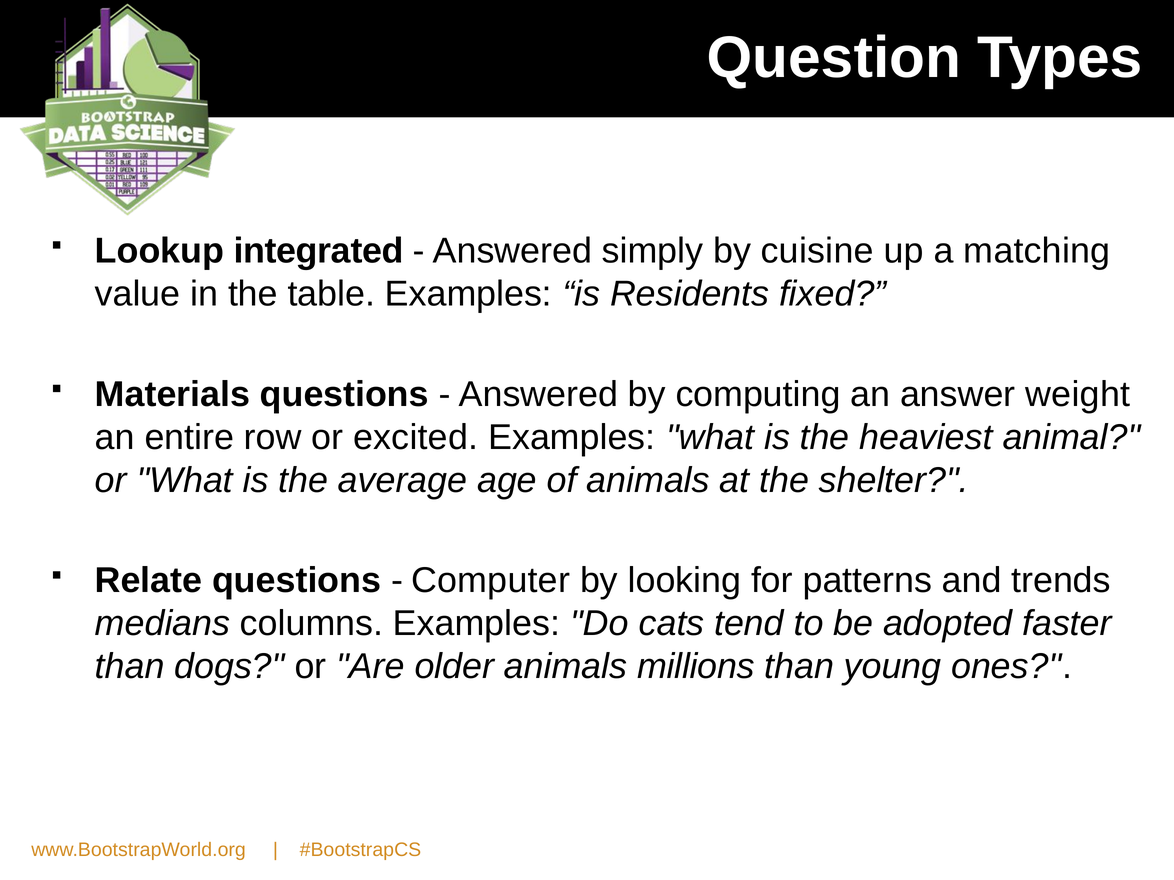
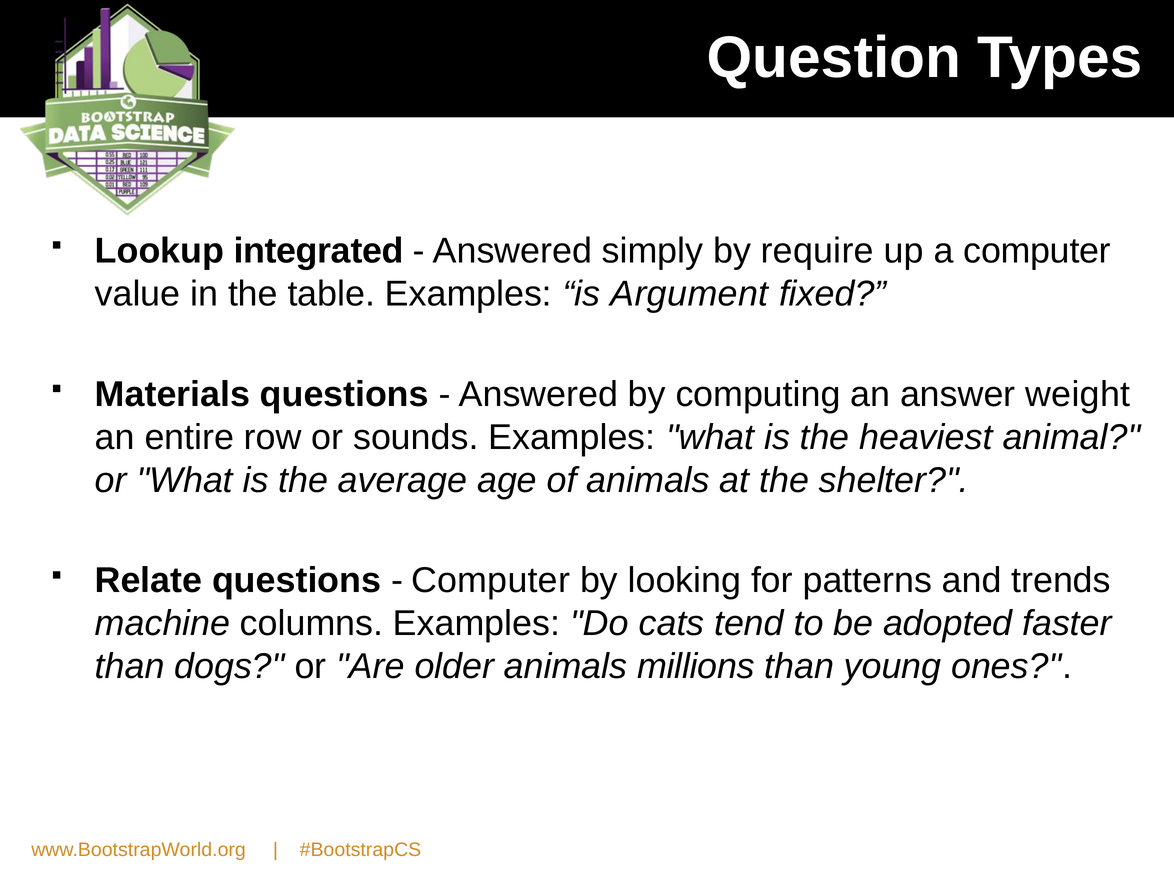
cuisine: cuisine -> require (817, 251)
a matching: matching -> computer (1037, 251)
Residents: Residents -> Argument (689, 294)
excited: excited -> sounds (416, 438)
medians: medians -> machine (163, 624)
